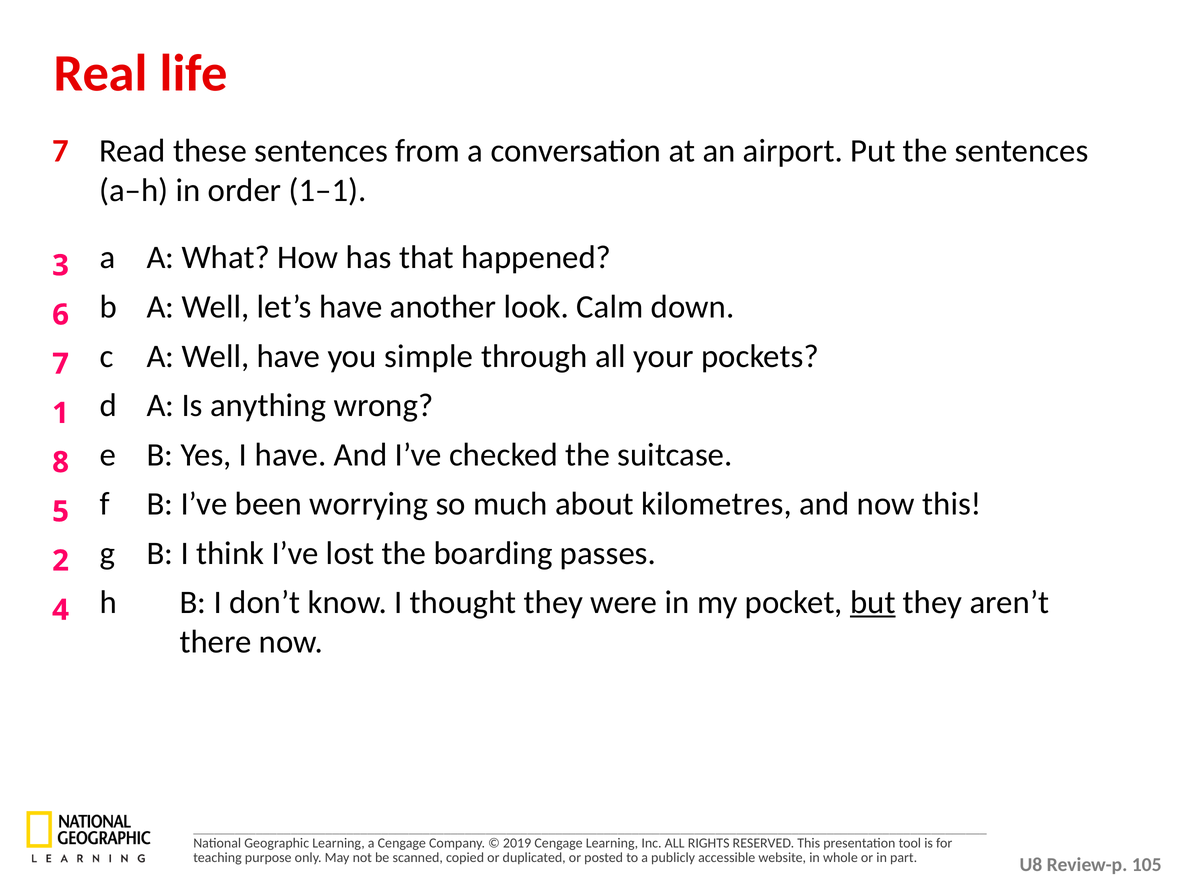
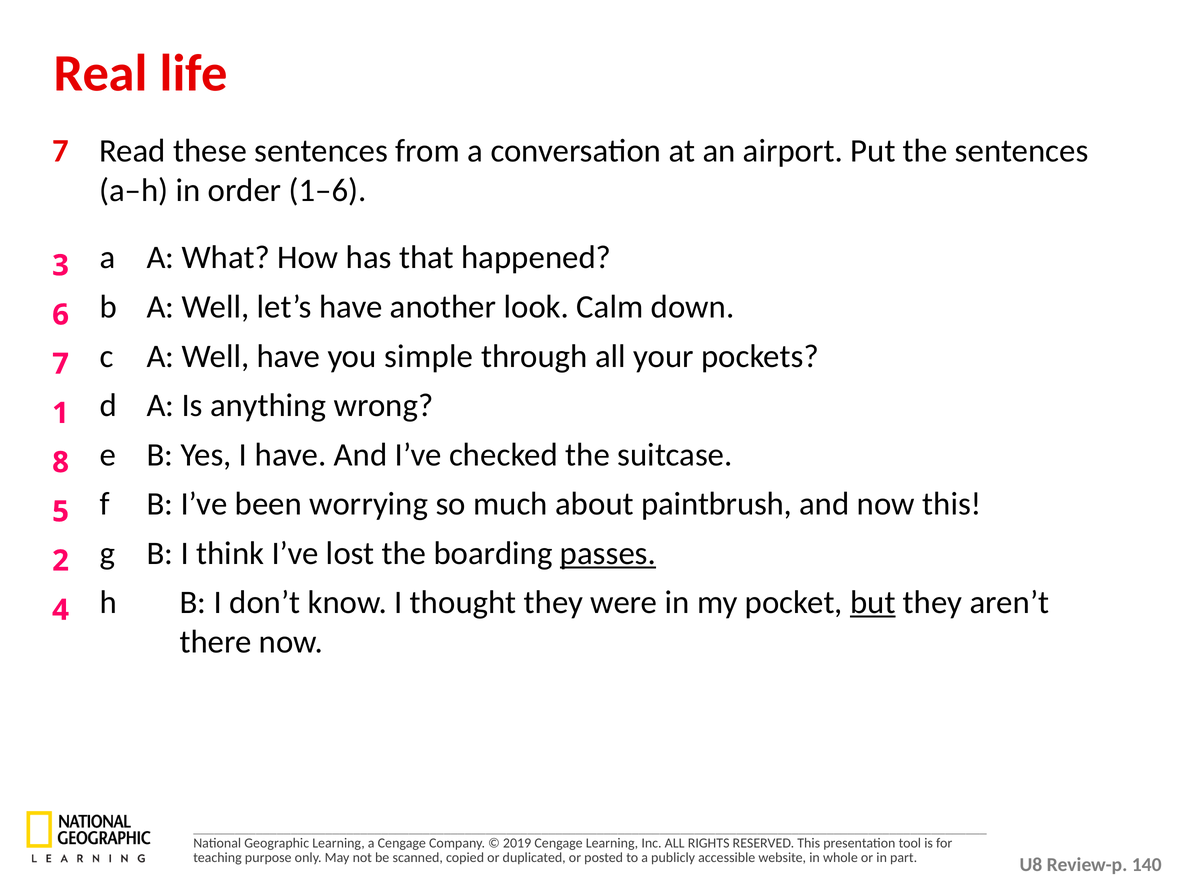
1–1: 1–1 -> 1–6 (328, 190)
kilometres: kilometres -> paintbrush (717, 504)
passes underline: none -> present (608, 553)
105: 105 -> 140 (1147, 864)
